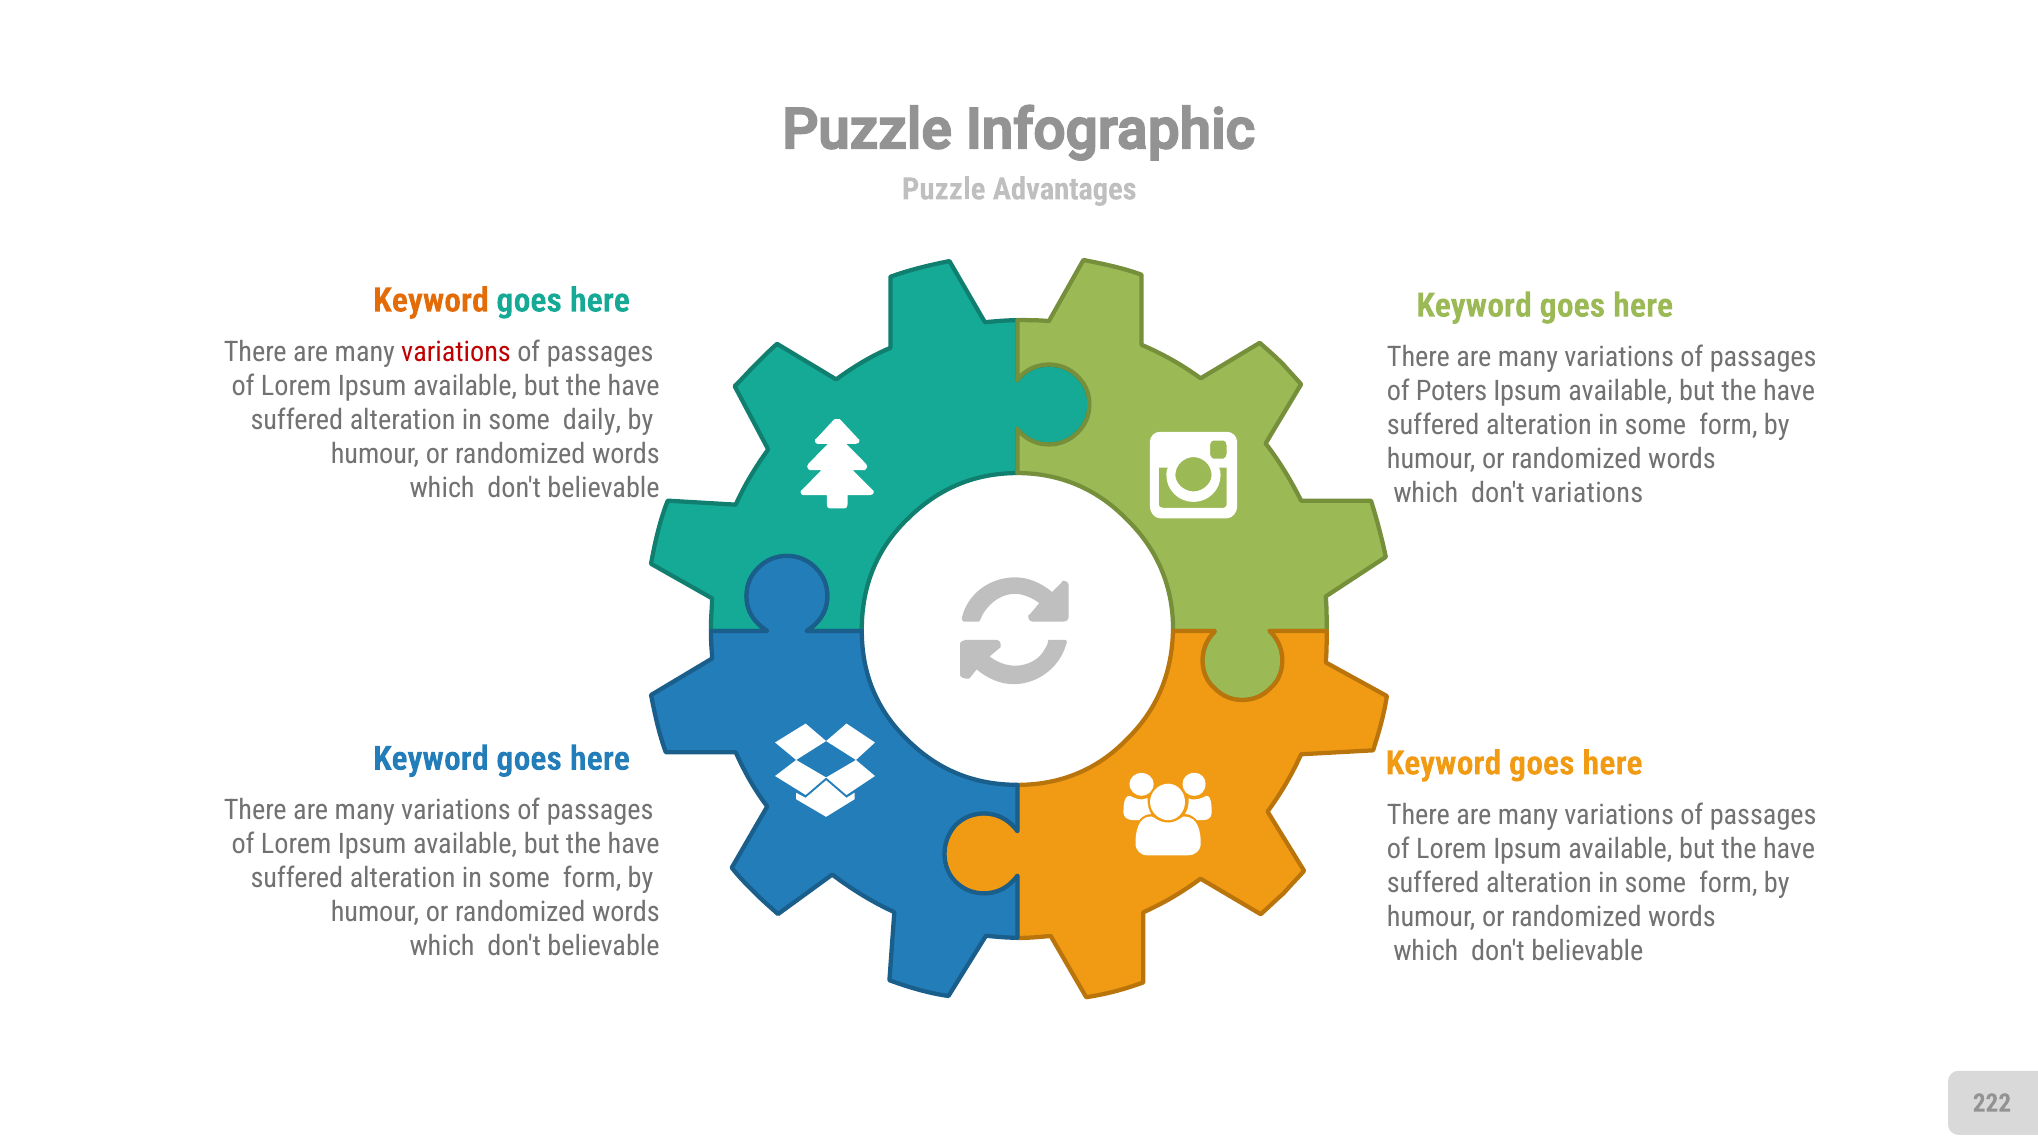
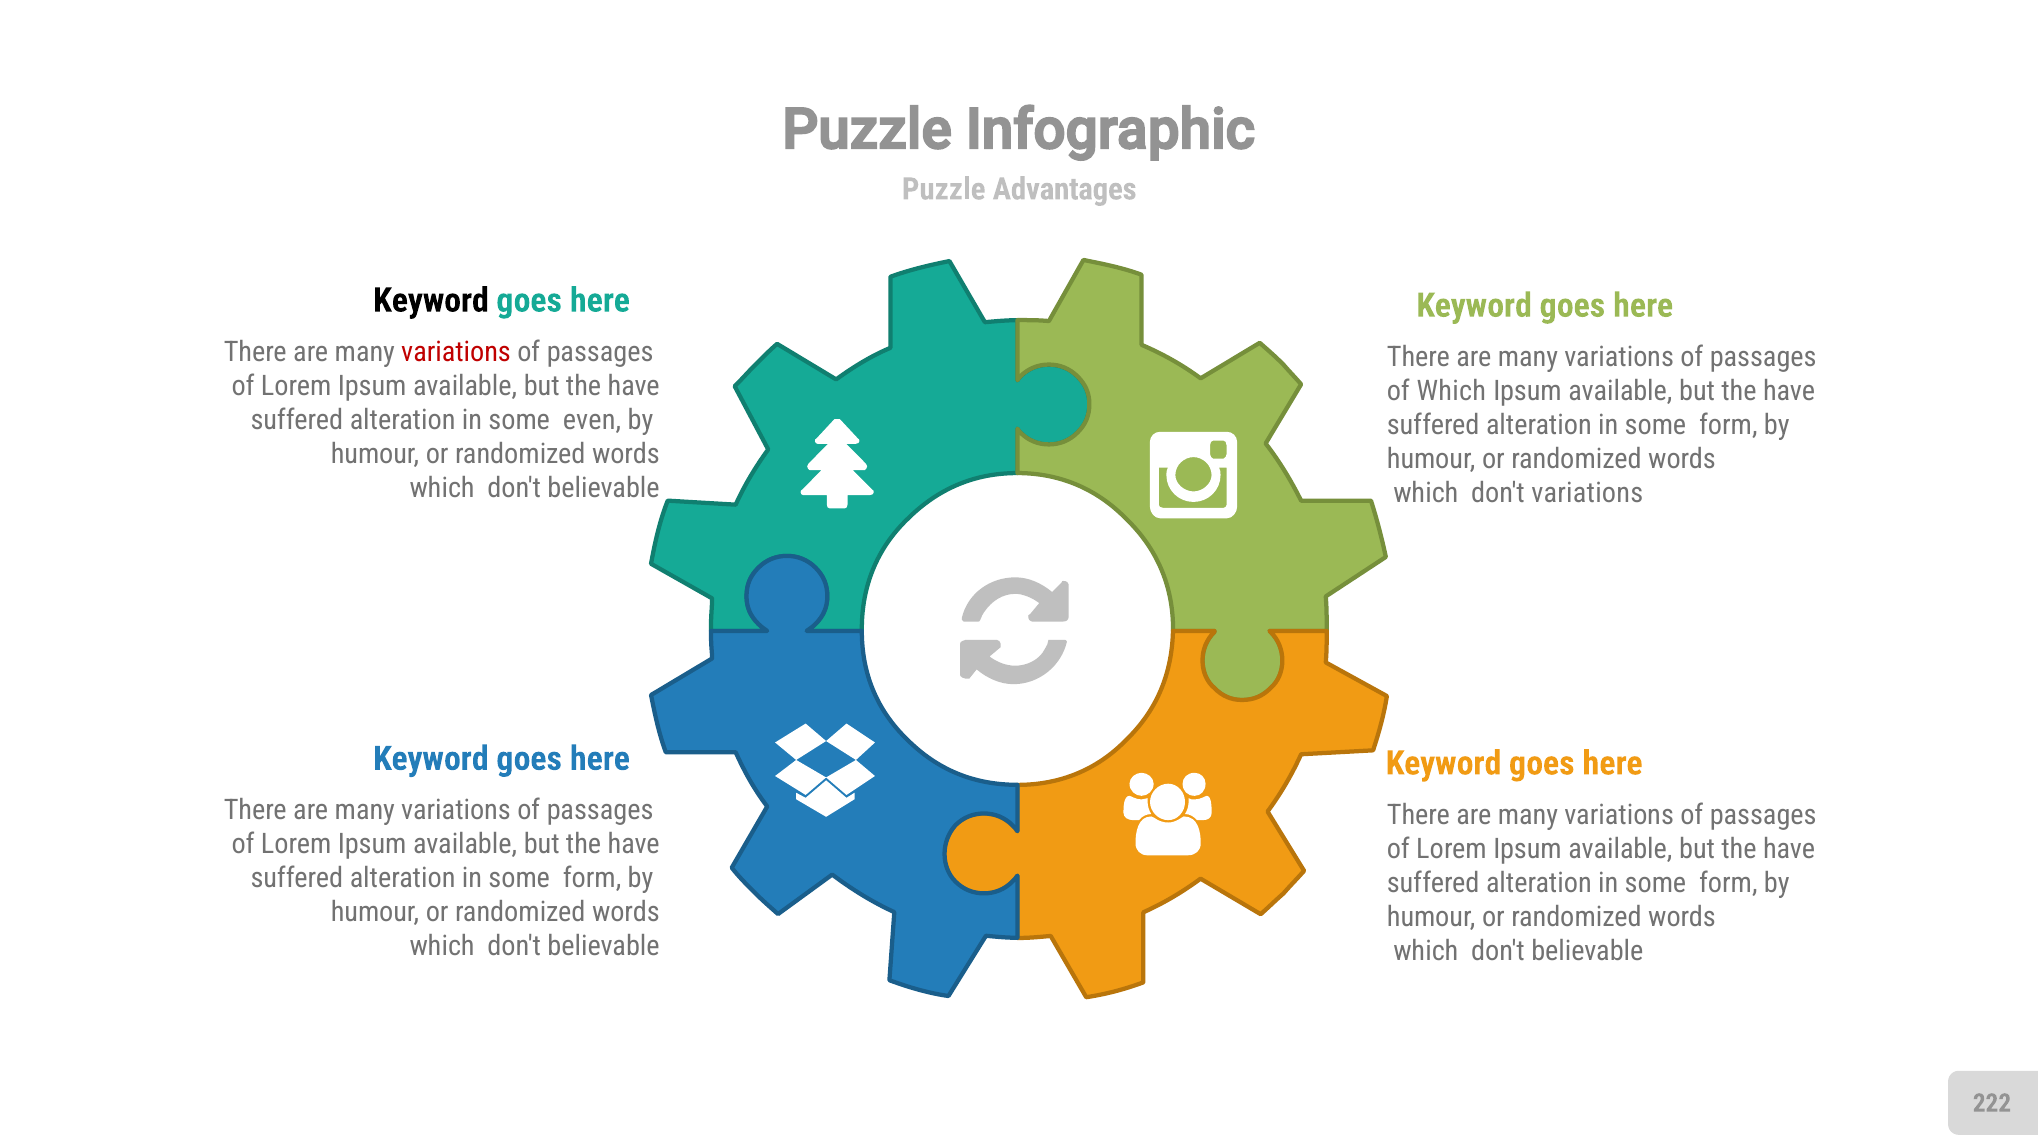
Keyword colour: orange -> black (431, 301)
of Poters: Poters -> Which (1451, 391)
daily: daily -> even (592, 420)
